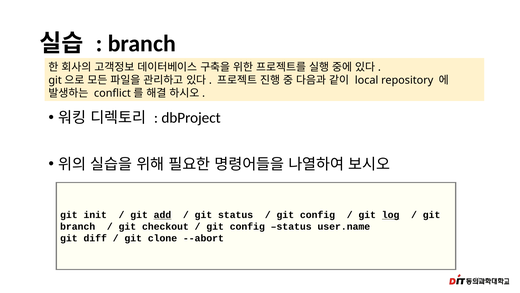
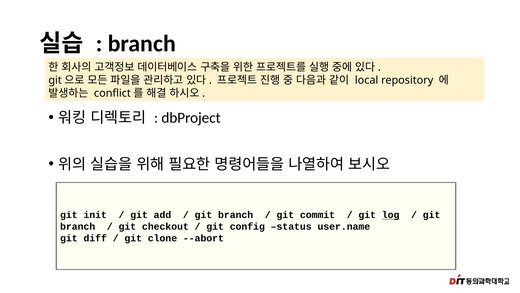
add underline: present -> none (162, 215)
status: status -> branch (236, 215)
config: config -> commit (318, 215)
